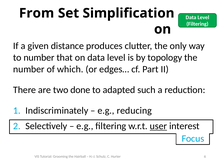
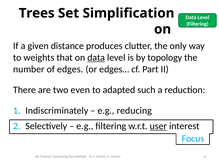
From: From -> Trees (37, 13)
to number: number -> weights (39, 58)
data underline: none -> present (96, 58)
which: which -> edges (70, 69)
done: done -> even (80, 90)
